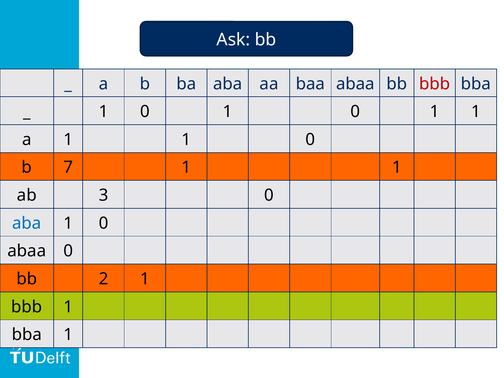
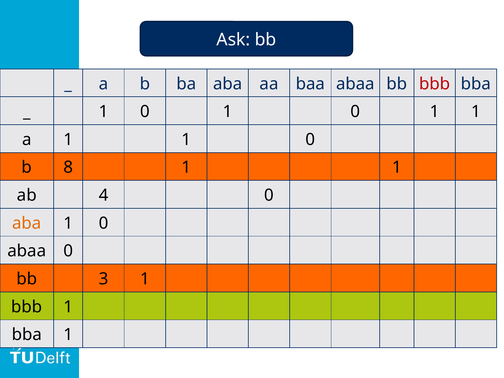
7: 7 -> 8 (68, 167)
3: 3 -> 4 (104, 195)
aba colour: blue -> orange (27, 223)
2: 2 -> 3 (104, 279)
